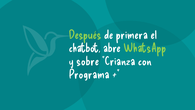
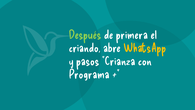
chatbot: chatbot -> criando (85, 48)
WhatsApp colour: light green -> yellow (145, 48)
sobre: sobre -> pasos (88, 61)
